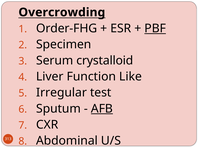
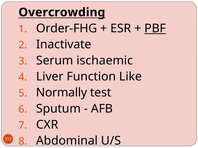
Specimen: Specimen -> Inactivate (64, 45)
crystalloid: crystalloid -> ischaemic (105, 61)
Irregular: Irregular -> Normally (62, 93)
AFB underline: present -> none (102, 109)
